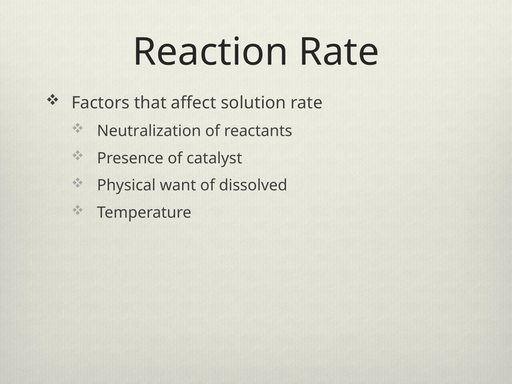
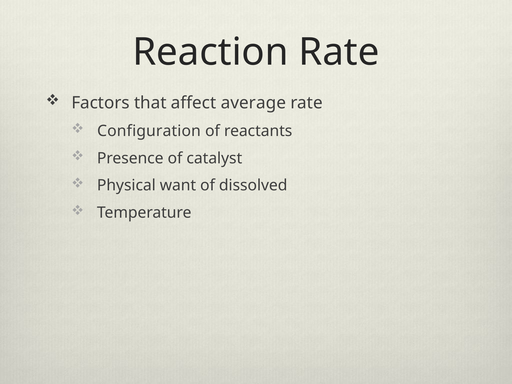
solution: solution -> average (253, 103)
Neutralization: Neutralization -> Configuration (149, 131)
